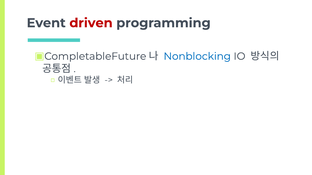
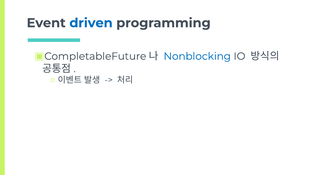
driven colour: red -> blue (91, 23)
